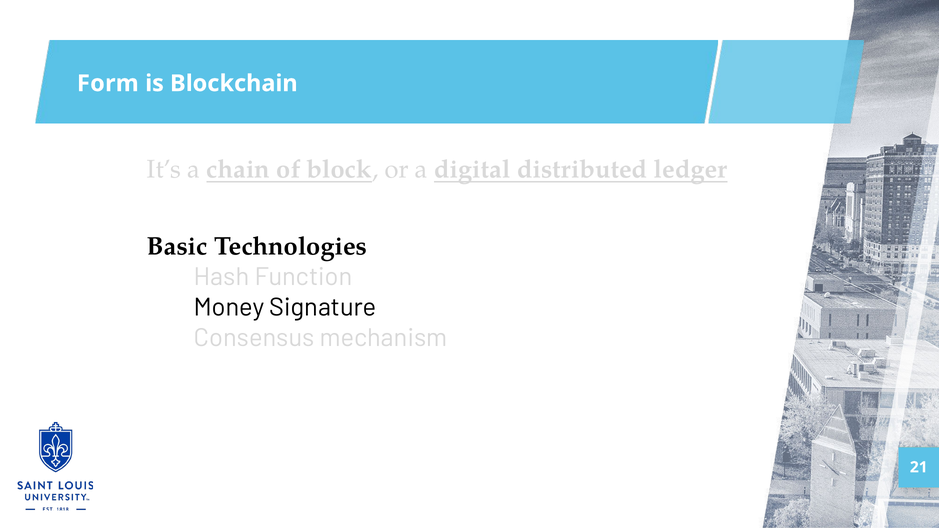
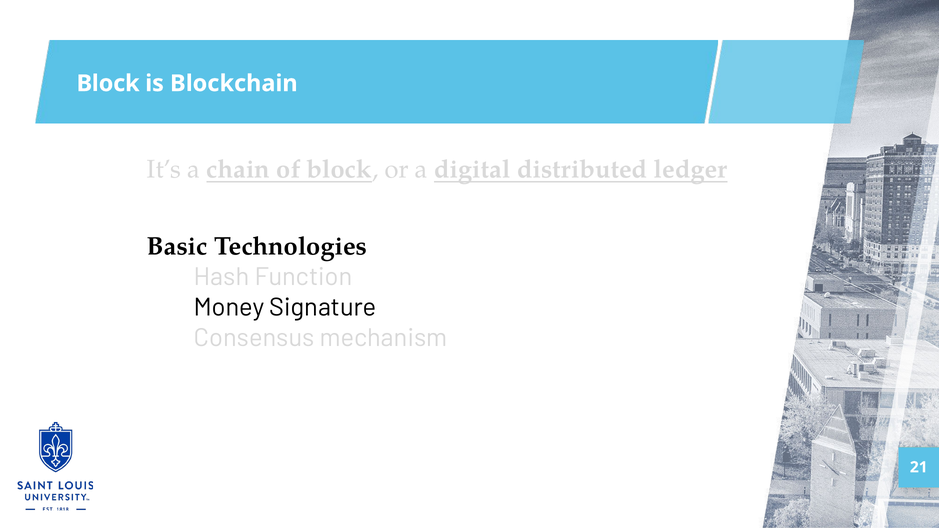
Form: Form -> Block (108, 83)
